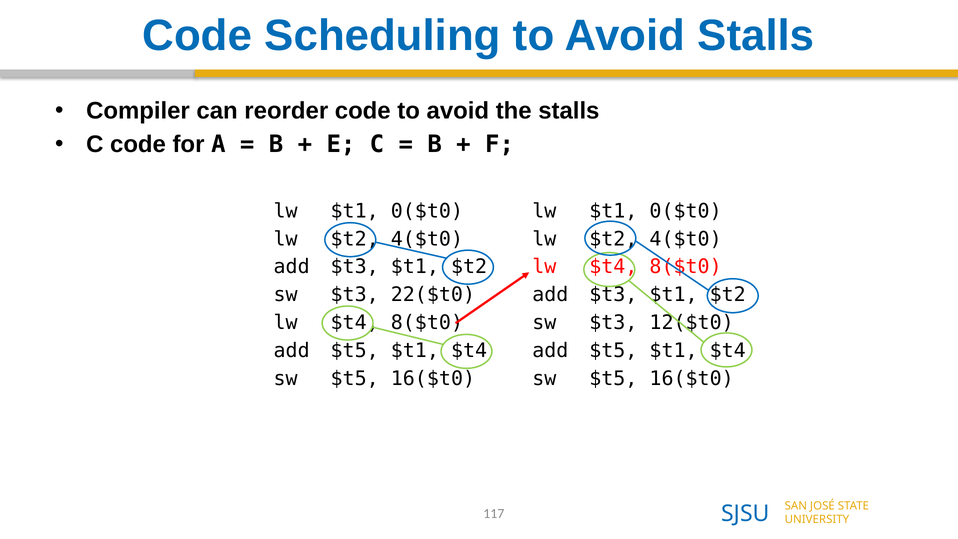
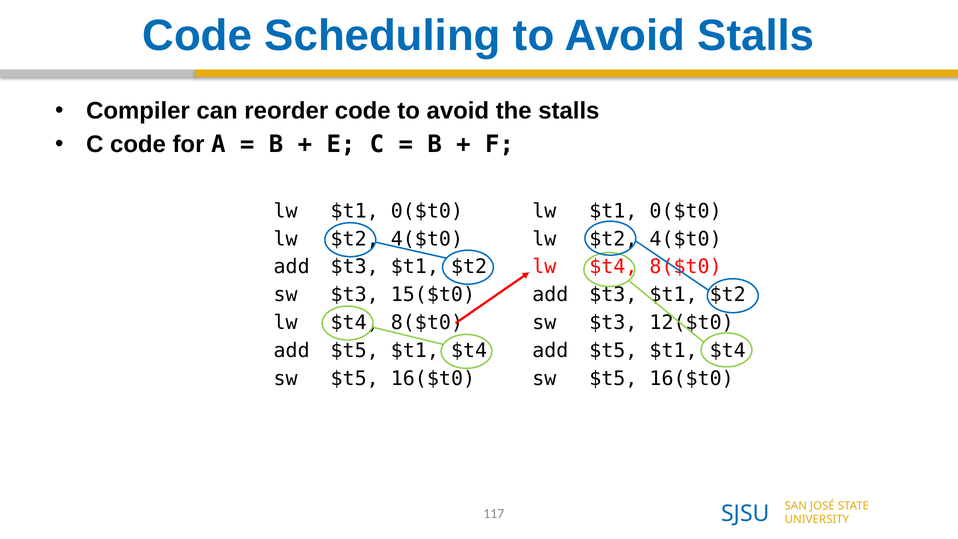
22($t0: 22($t0 -> 15($t0 (433, 295)
